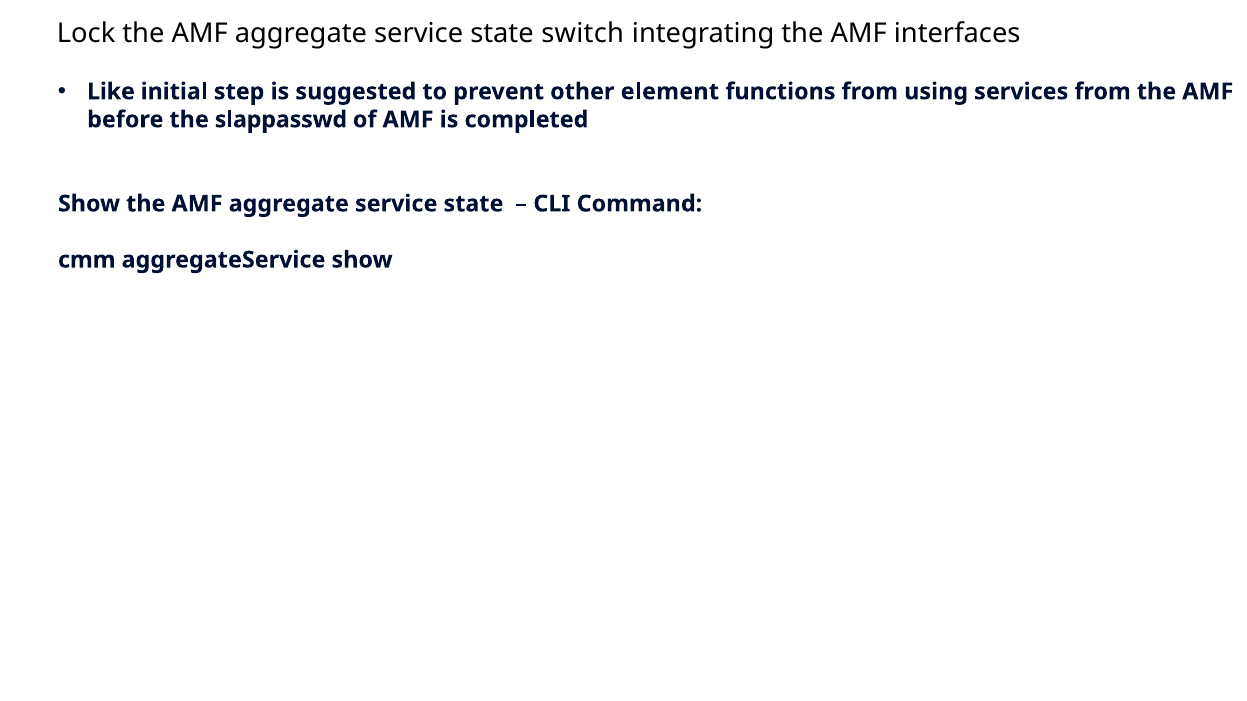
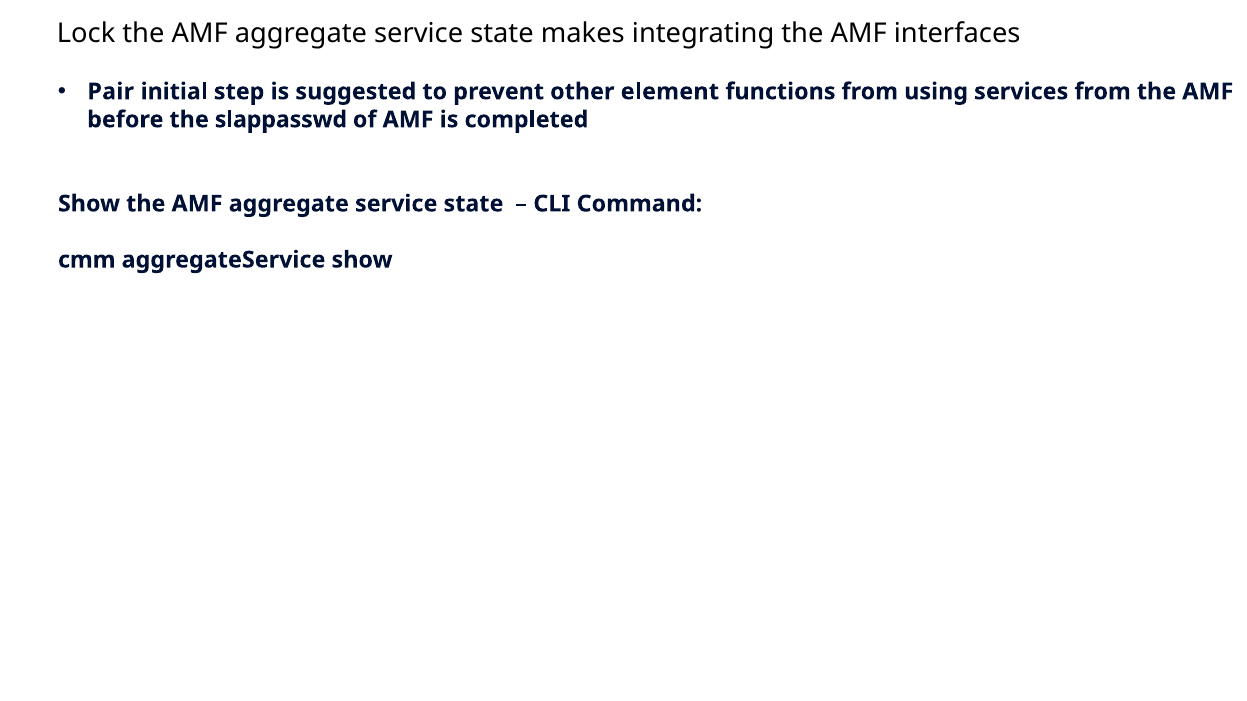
switch: switch -> makes (583, 33)
Like: Like -> Pair (111, 92)
